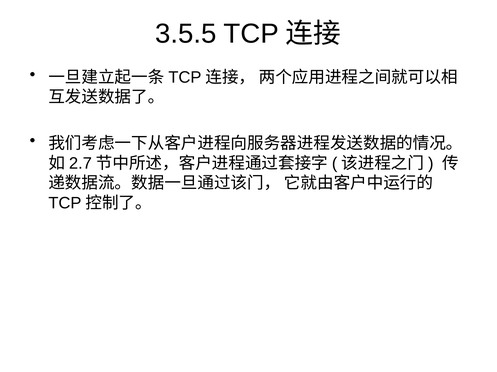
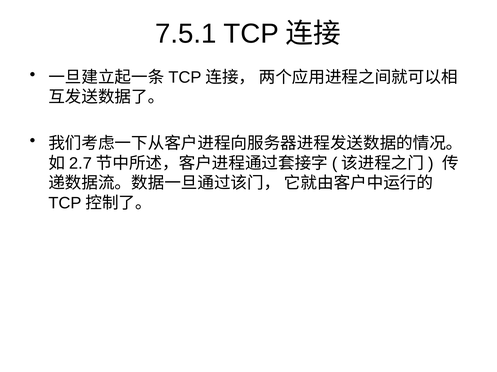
3.5.5: 3.5.5 -> 7.5.1 (186, 34)
